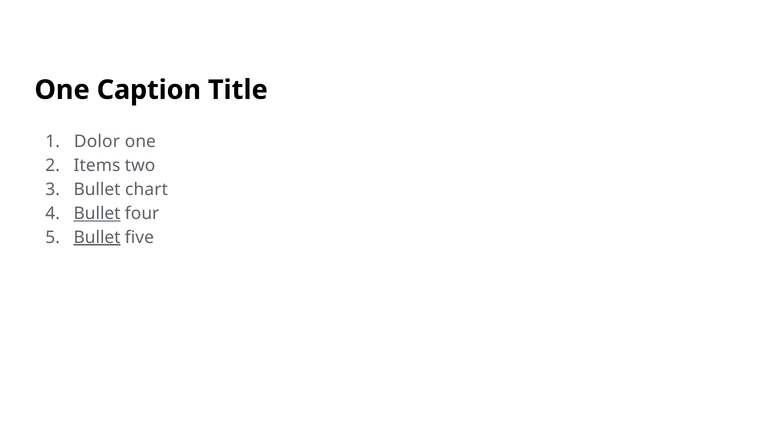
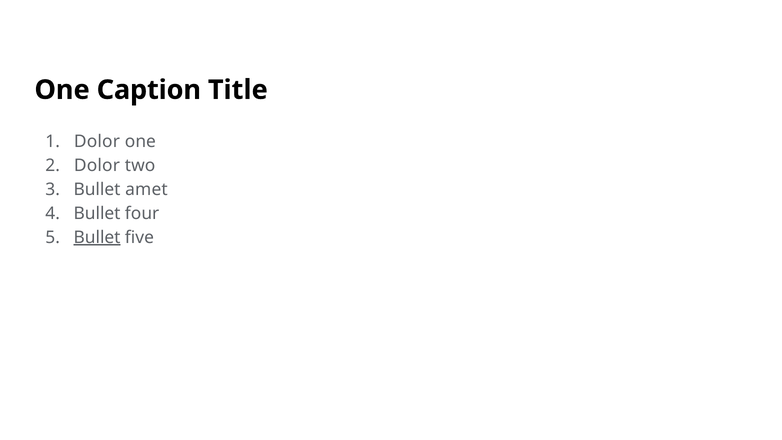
Items: Items -> Dolor (97, 165)
chart: chart -> amet (146, 189)
Bullet underline: present -> none (97, 213)
